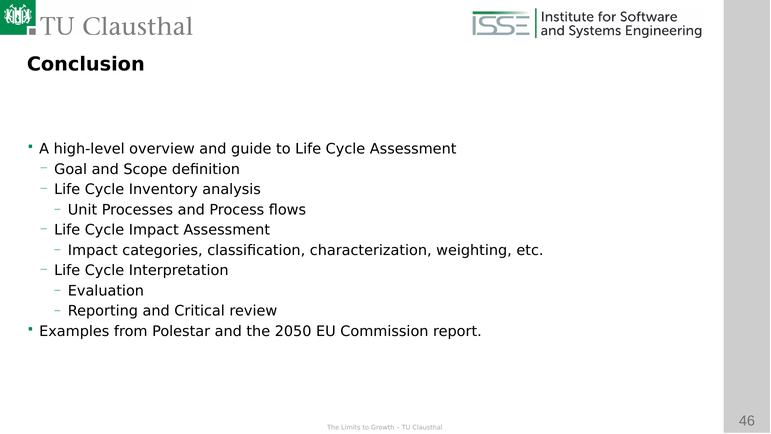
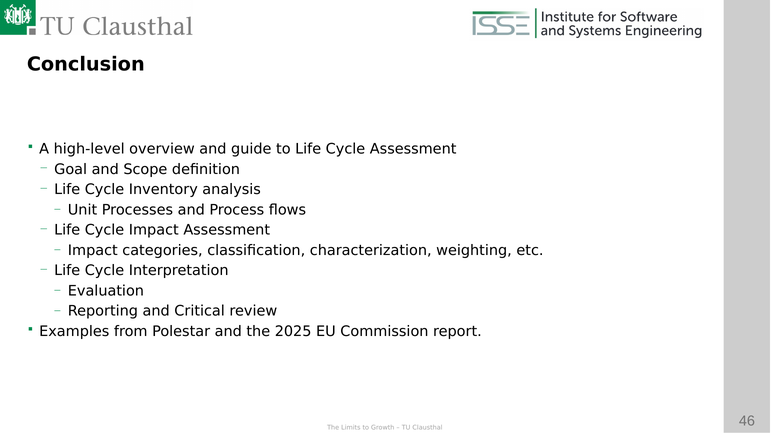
2050: 2050 -> 2025 (293, 331)
